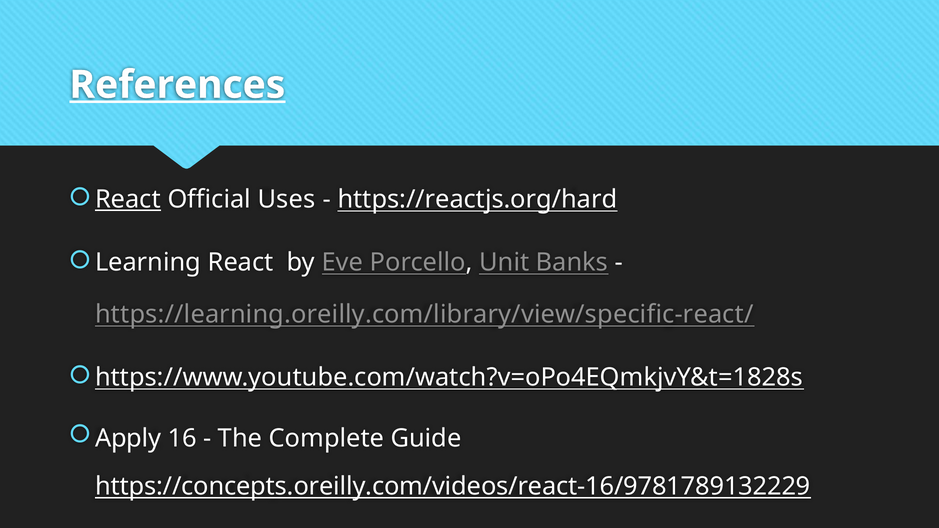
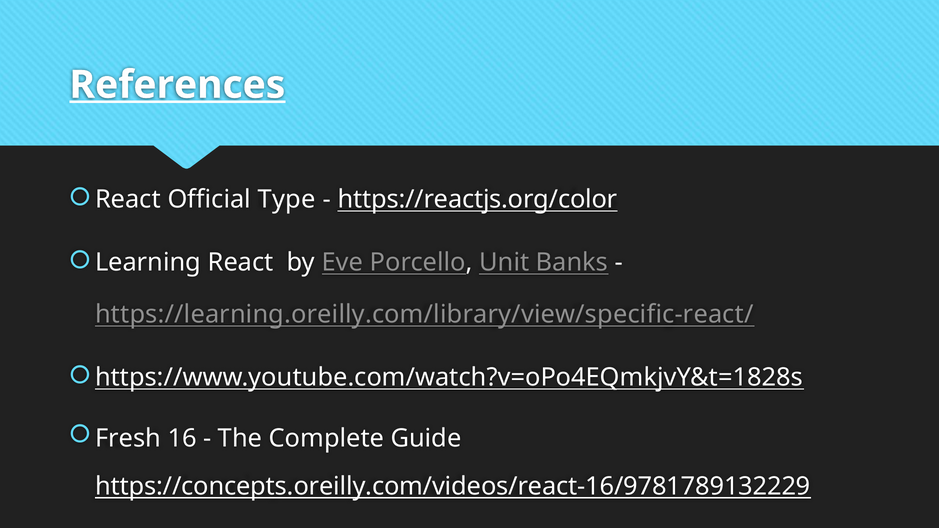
React underline: present -> none (128, 200)
Uses: Uses -> Type (287, 200)
https://reactjs.org/hard: https://reactjs.org/hard -> https://reactjs.org/color (477, 200)
Apply: Apply -> Fresh (128, 439)
